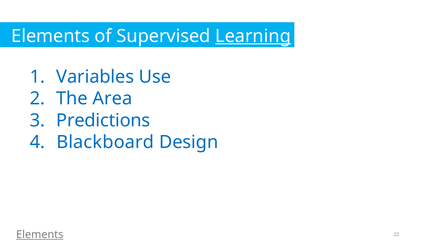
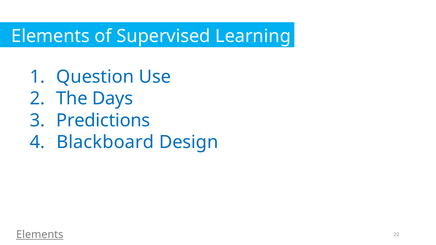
Learning underline: present -> none (253, 36)
Variables: Variables -> Question (95, 77)
Area: Area -> Days (113, 99)
